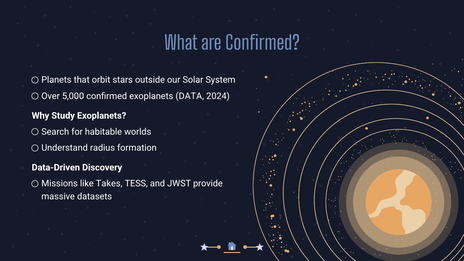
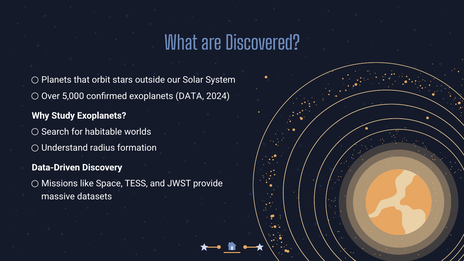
are Confirmed: Confirmed -> Discovered (263, 43)
Takes: Takes -> Space (109, 184)
